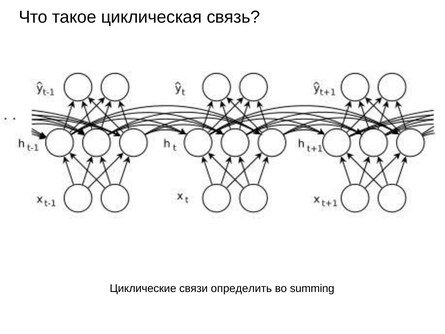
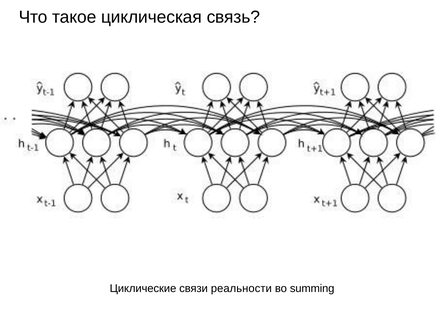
определить: определить -> реальности (241, 288)
